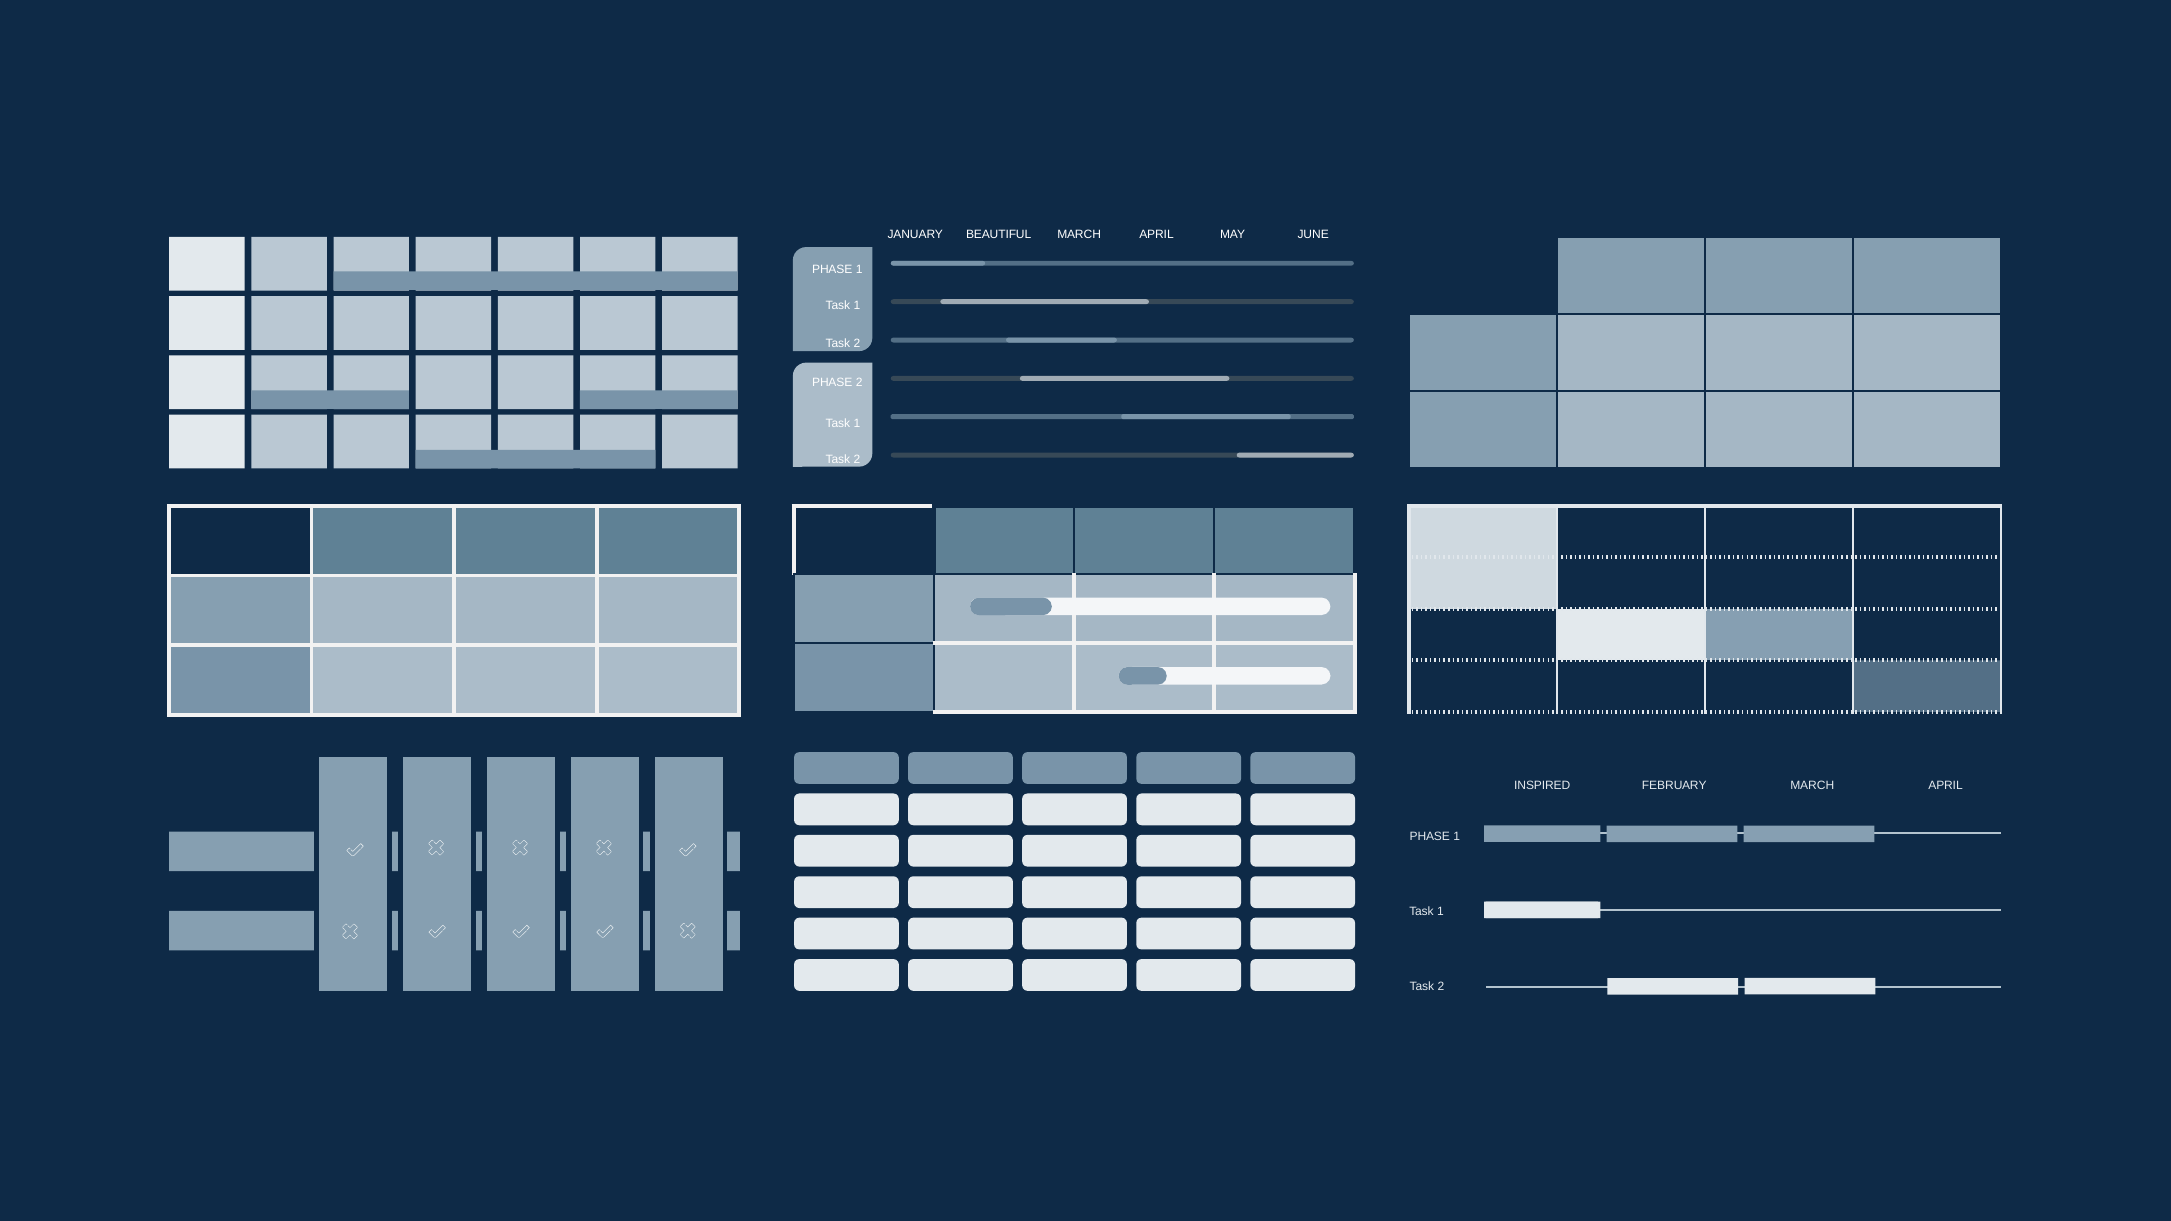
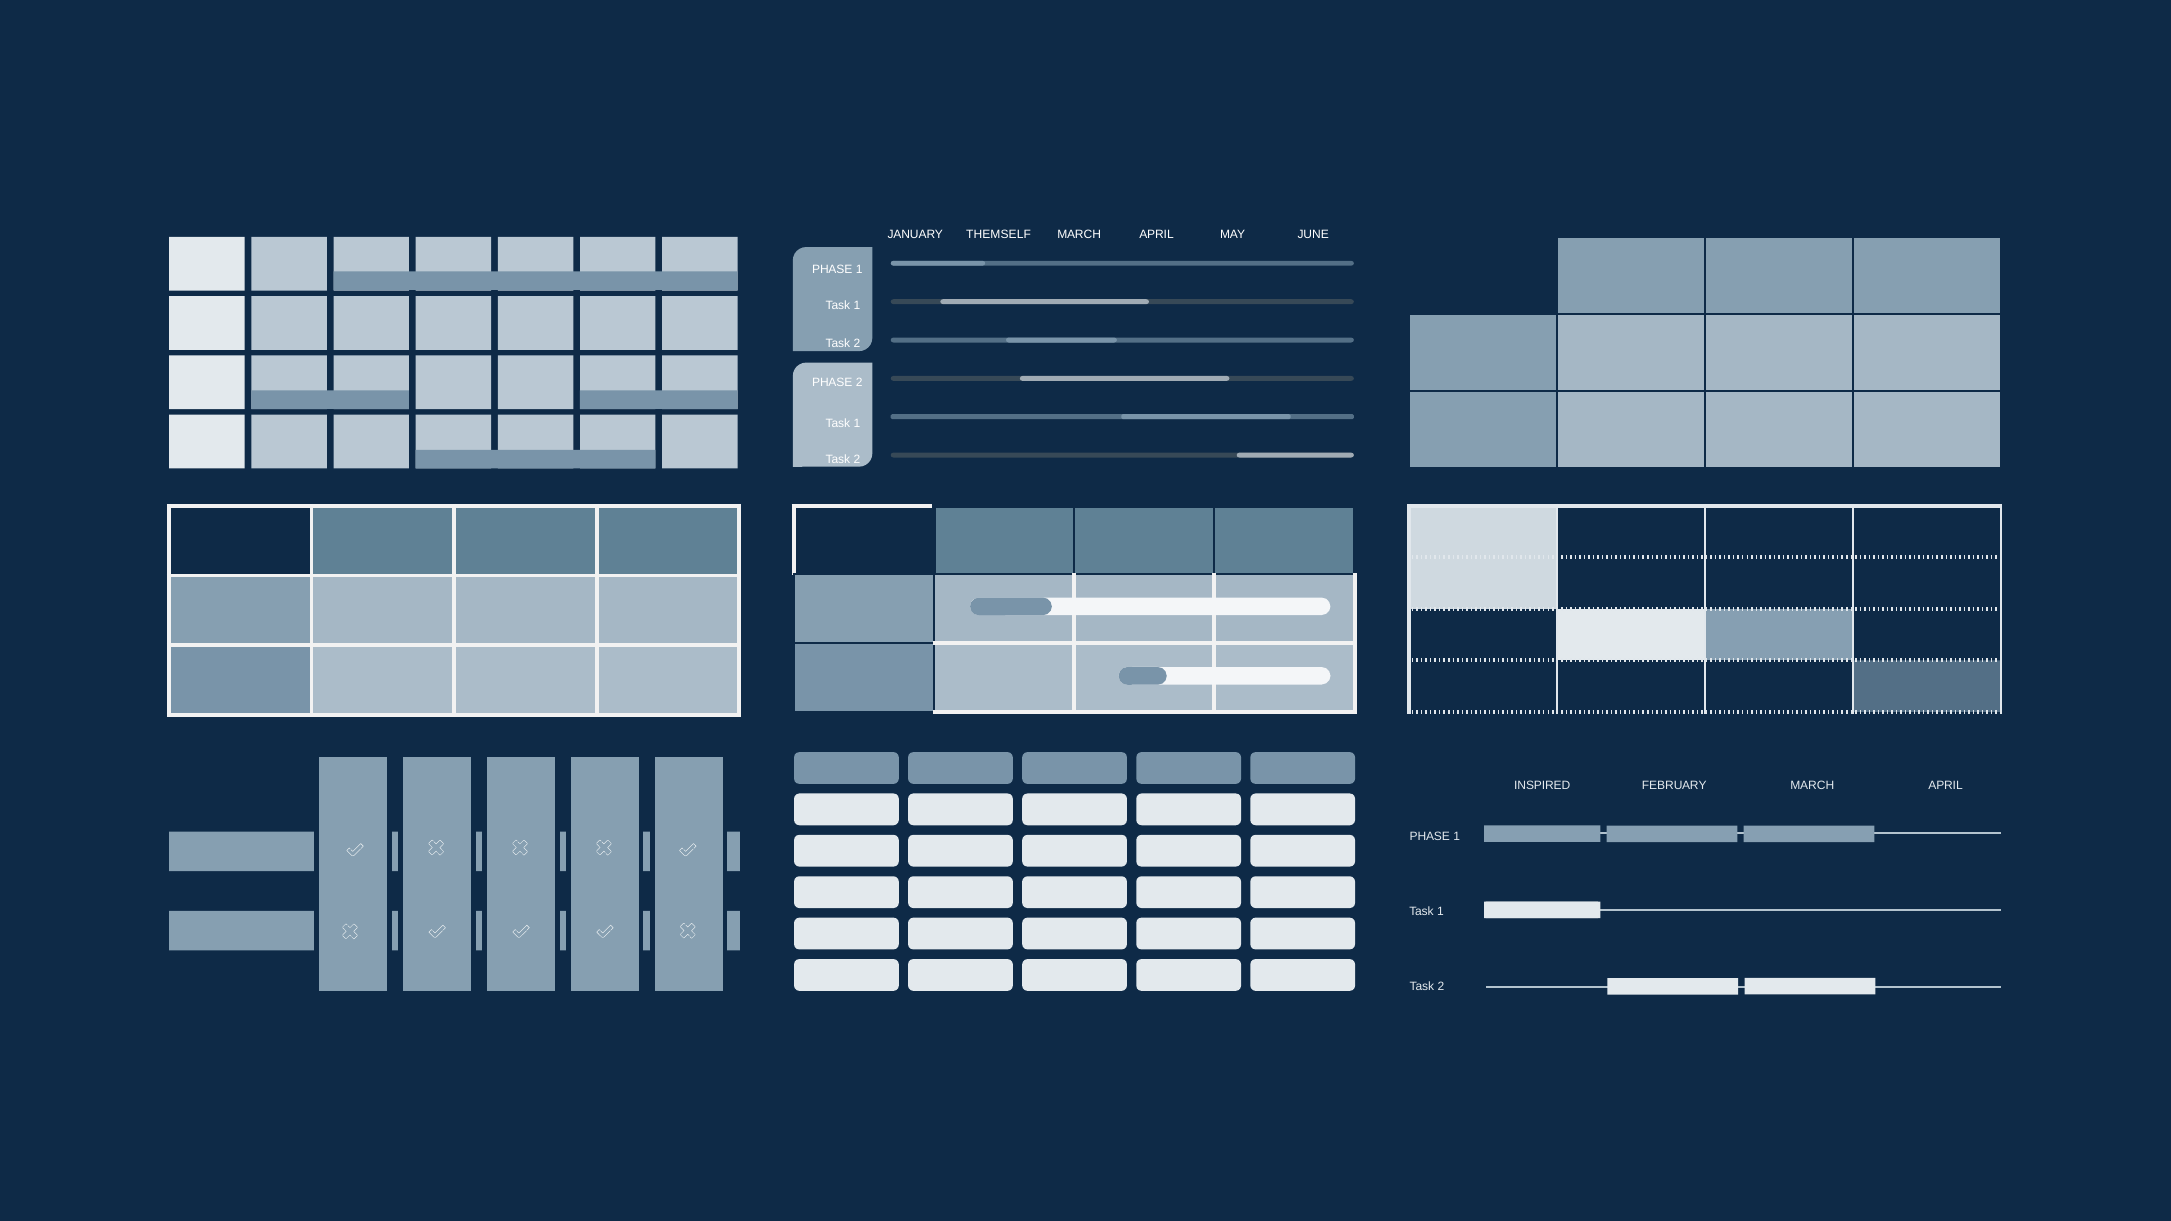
BEAUTIFUL: BEAUTIFUL -> THEMSELF (999, 234)
